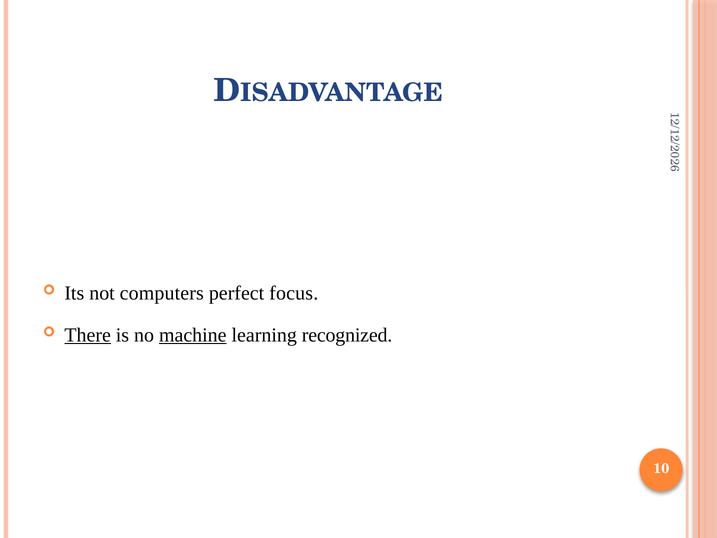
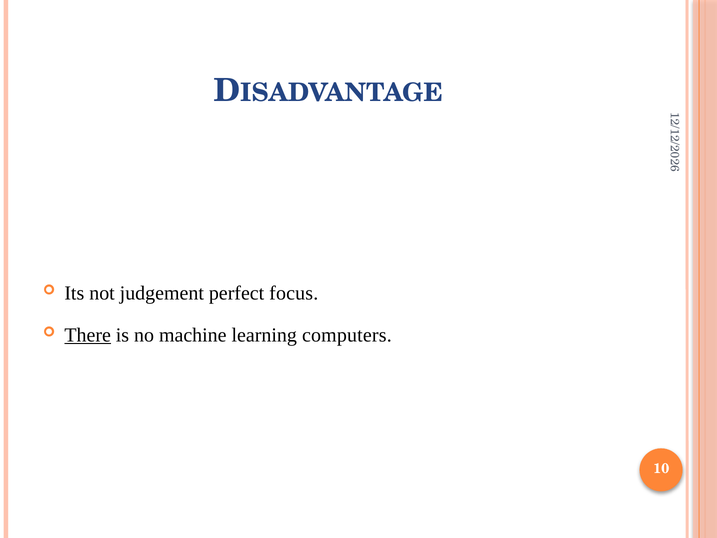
computers: computers -> judgement (162, 293)
machine underline: present -> none (193, 335)
recognized: recognized -> computers (347, 335)
